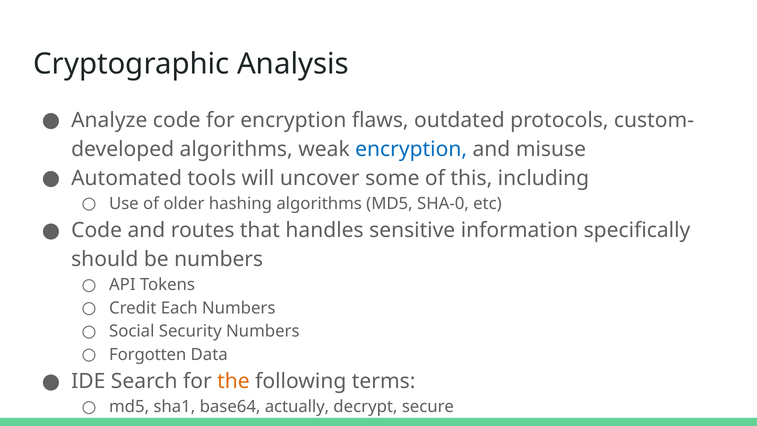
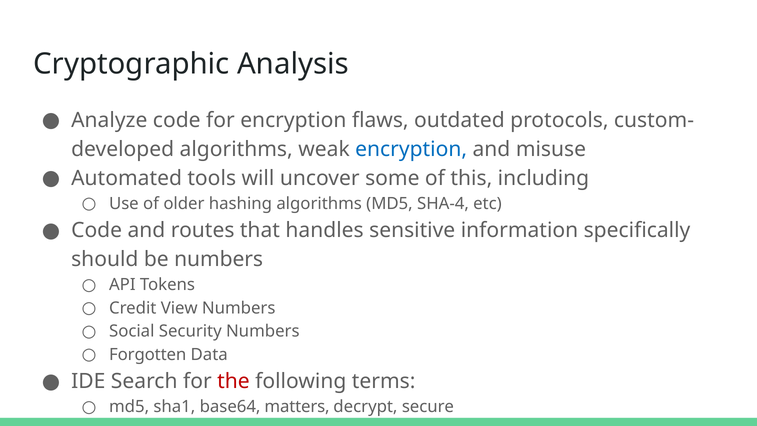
SHA-0: SHA-0 -> SHA-4 (443, 204)
Each: Each -> View (179, 308)
the colour: orange -> red (233, 381)
actually: actually -> matters (297, 407)
